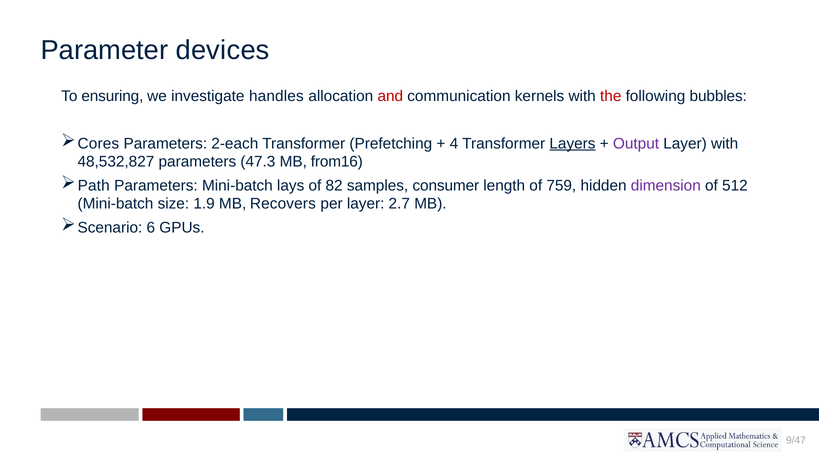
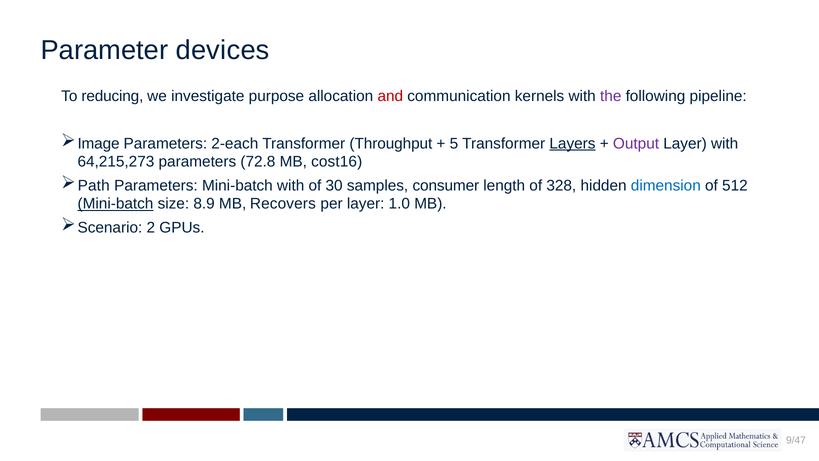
ensuring: ensuring -> reducing (112, 96)
handles: handles -> purpose (276, 96)
the colour: red -> purple (611, 96)
bubbles: bubbles -> pipeline (718, 96)
Cores: Cores -> Image (99, 143)
Prefetching: Prefetching -> Throughput (391, 143)
4: 4 -> 5 (454, 143)
48,532,827: 48,532,827 -> 64,215,273 (116, 162)
47.3: 47.3 -> 72.8 (258, 162)
from16: from16 -> cost16 (337, 162)
Mini-batch lays: lays -> with (291, 185)
82: 82 -> 30 (334, 185)
759: 759 -> 328 (561, 185)
dimension colour: purple -> blue (666, 185)
Mini-batch underline: none -> present (115, 204)
1.9: 1.9 -> 8.9 (204, 204)
2.7: 2.7 -> 1.0 (399, 204)
6: 6 -> 2 (151, 227)
